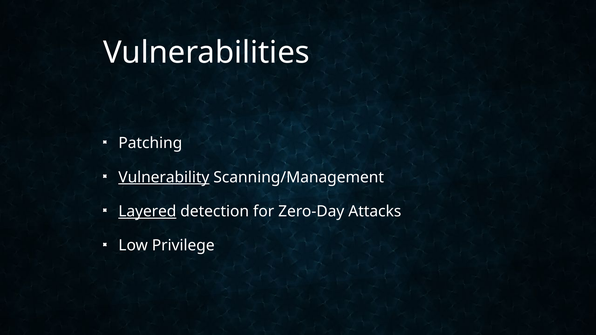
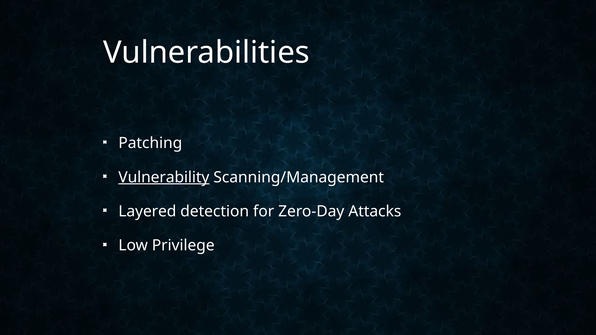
Layered underline: present -> none (147, 212)
